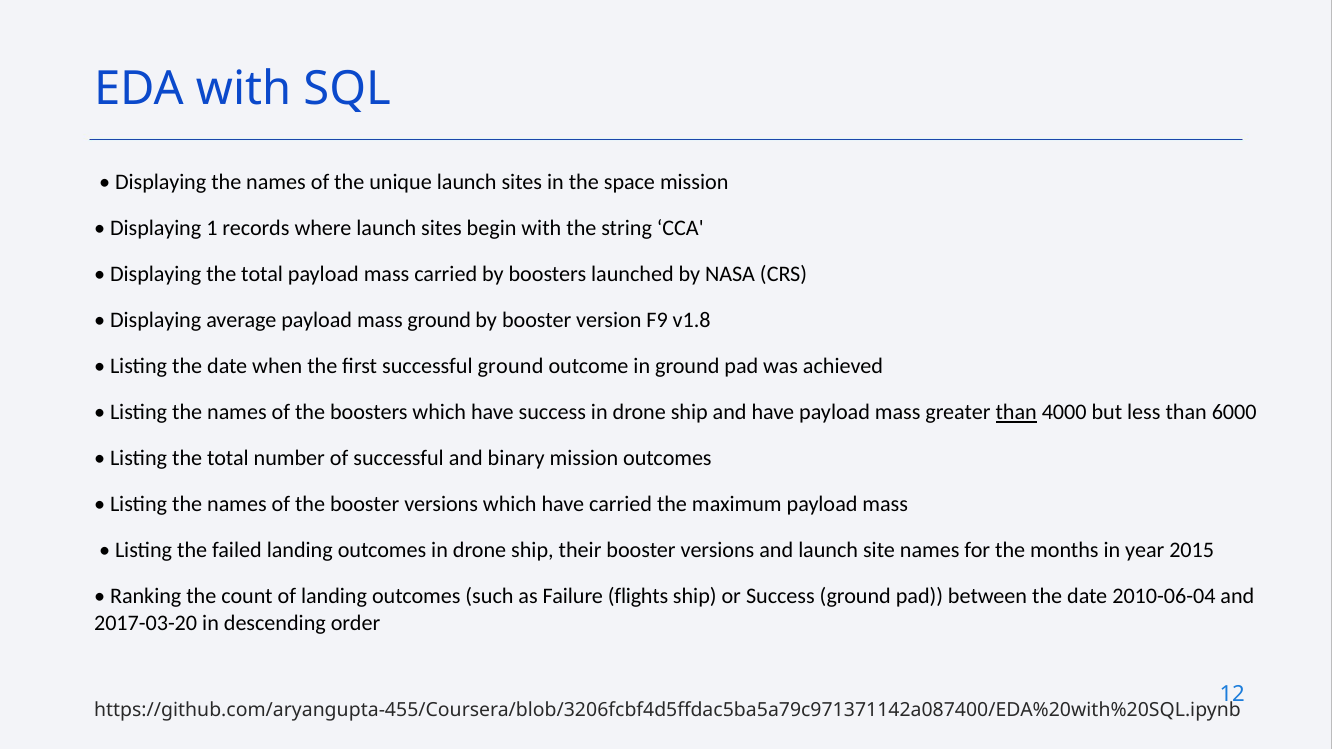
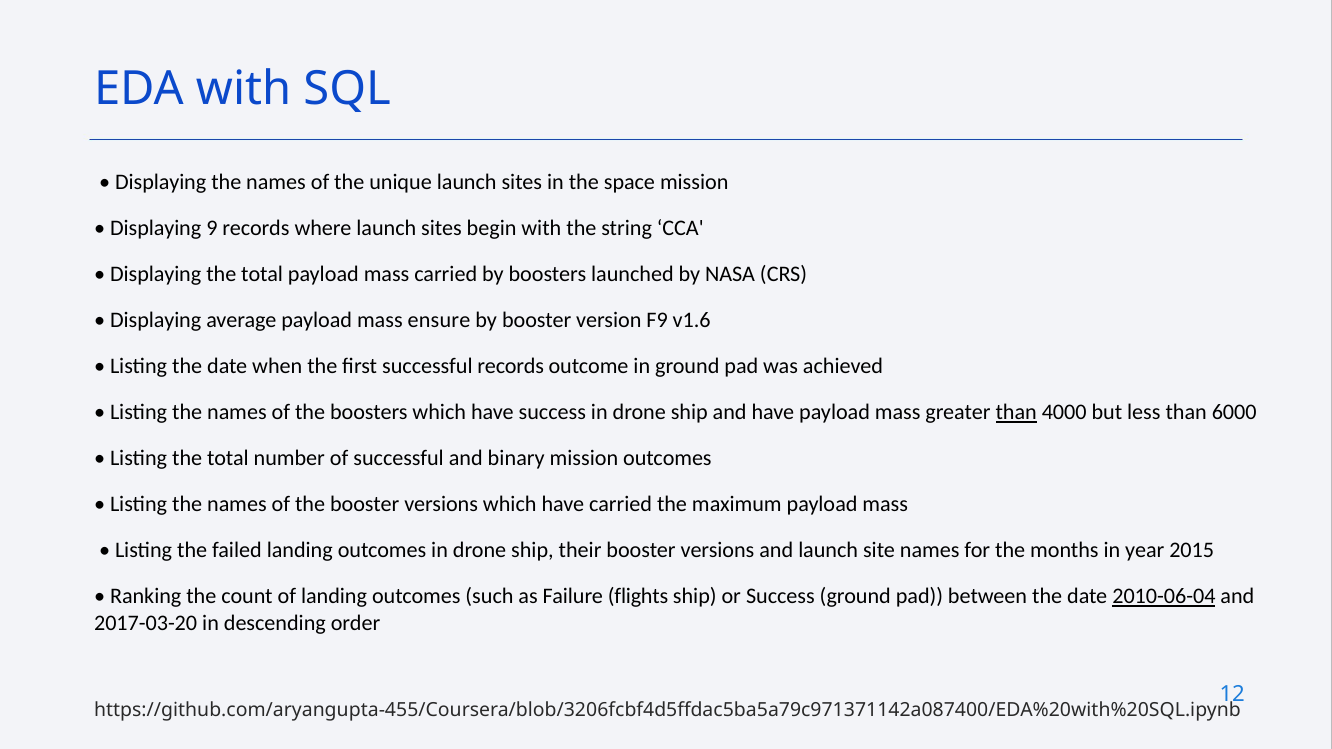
1: 1 -> 9 (212, 228)
mass ground: ground -> ensure (439, 320)
v1.8: v1.8 -> v1.6 (692, 320)
successful ground: ground -> records (511, 366)
2010-06-04 underline: none -> present (1164, 597)
